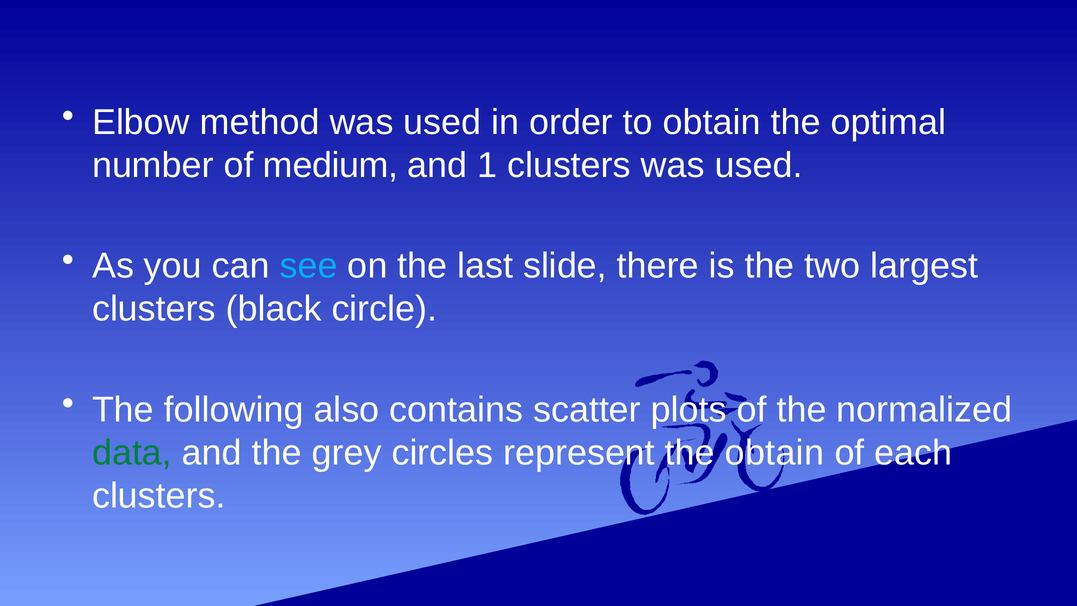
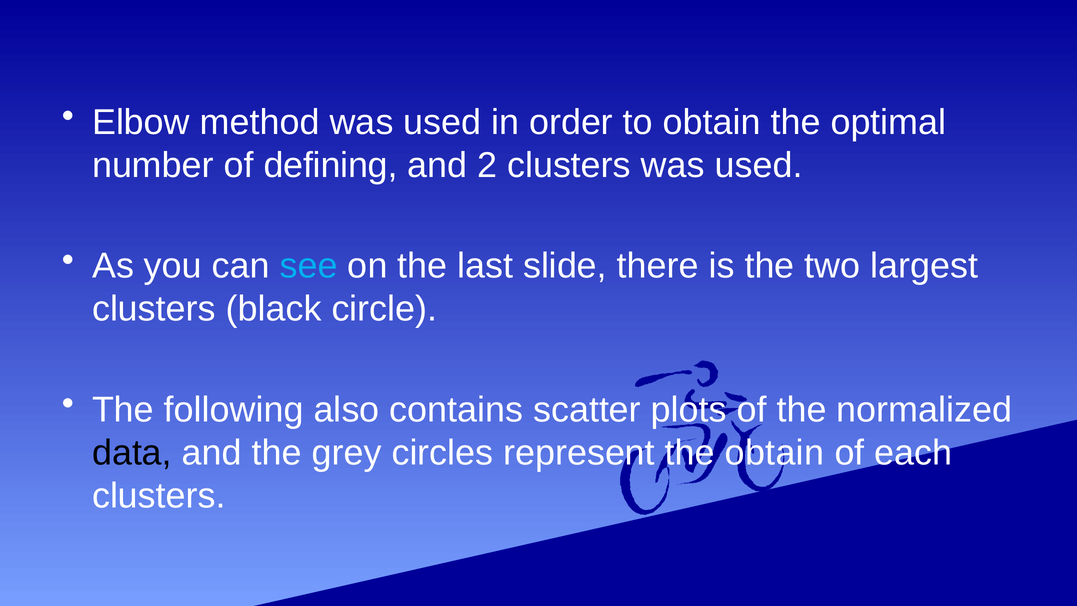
medium: medium -> defining (331, 165)
1: 1 -> 2 (487, 165)
data colour: green -> black (132, 453)
